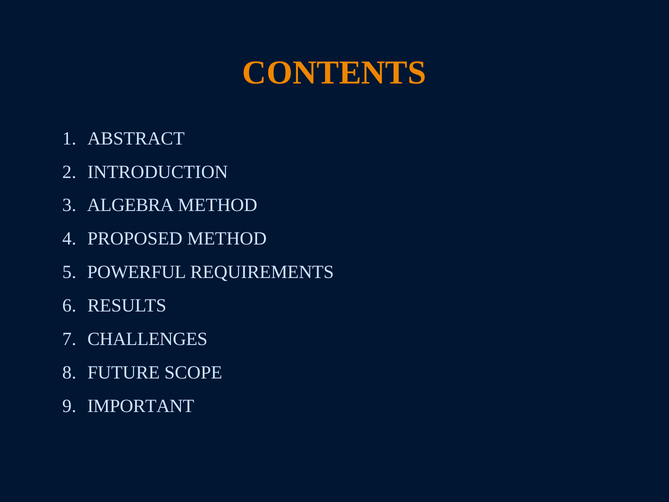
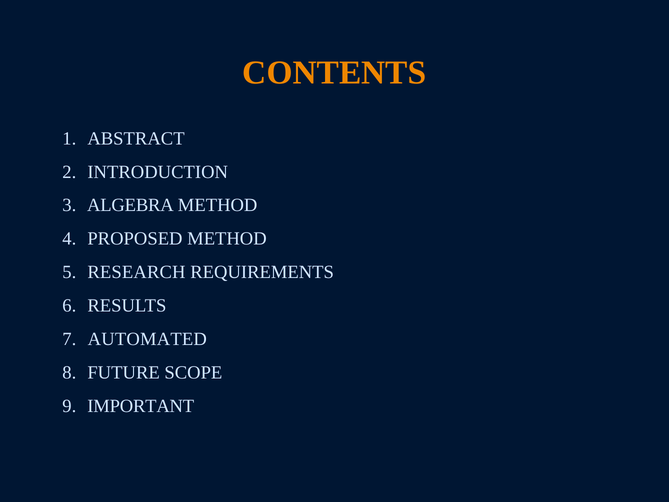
POWERFUL: POWERFUL -> RESEARCH (136, 272)
CHALLENGES: CHALLENGES -> AUTOMATED (147, 339)
